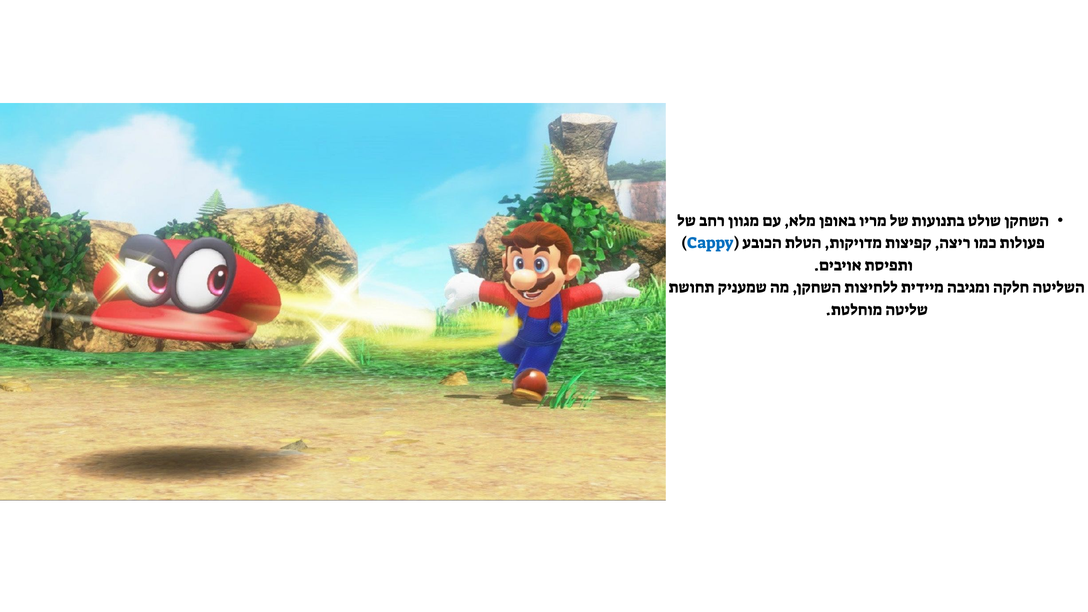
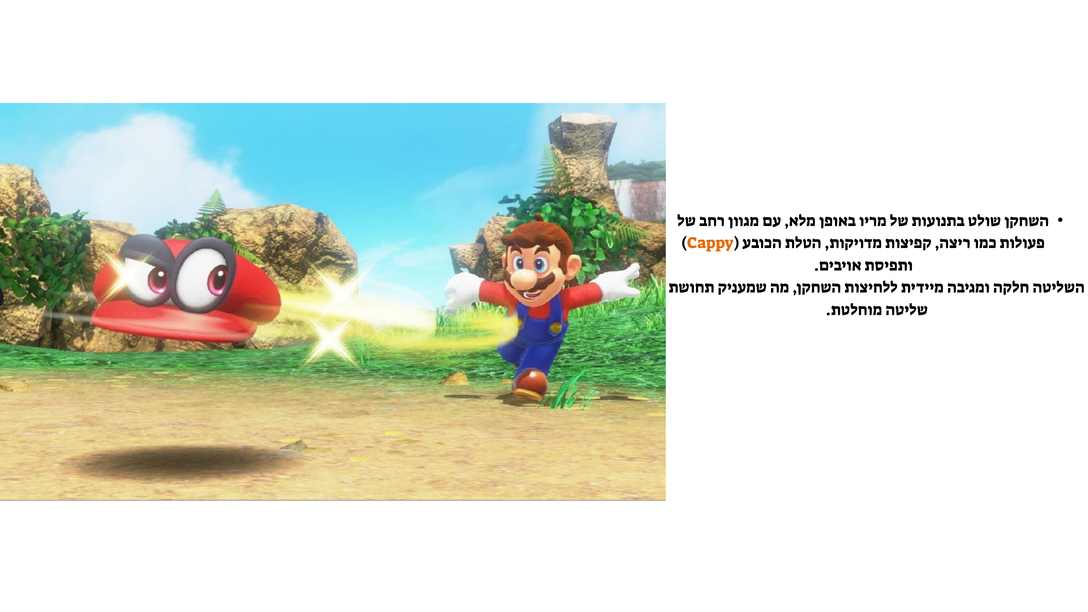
Cappy colour: blue -> orange (710, 243)
